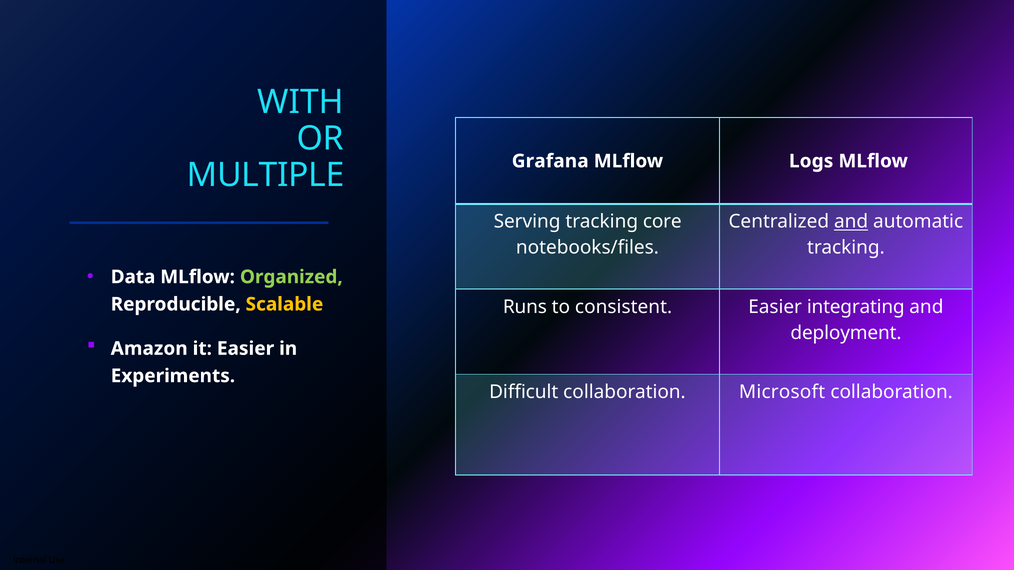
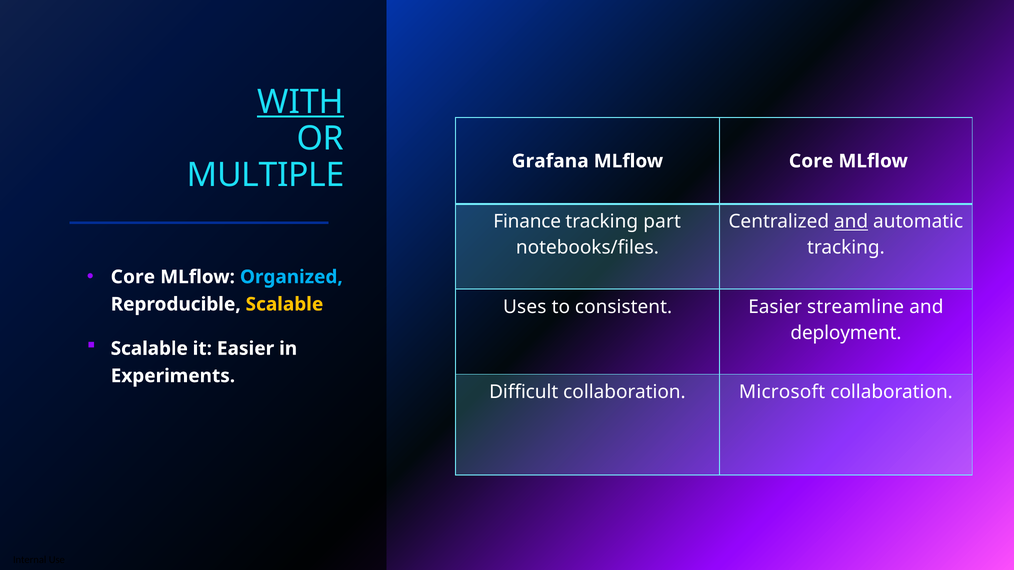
WITH underline: none -> present (301, 102)
MLflow Logs: Logs -> Core (811, 161)
Serving: Serving -> Finance (527, 222)
core: core -> part (662, 222)
Data: Data -> Core (133, 277)
Organized colour: light green -> light blue (291, 277)
Runs: Runs -> Uses (525, 307)
integrating: integrating -> streamline (856, 307)
Amazon: Amazon -> Scalable (149, 349)
